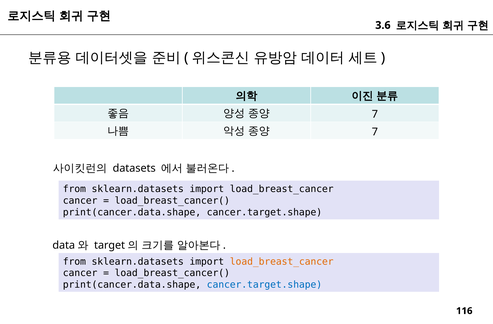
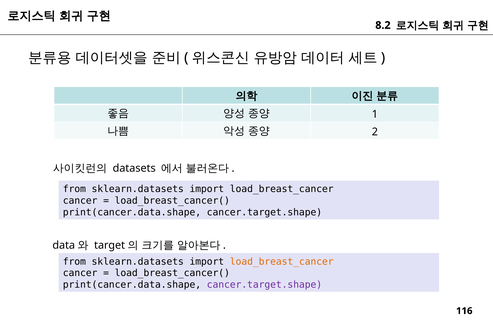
3.6: 3.6 -> 8.2 (383, 25)
7: 7 -> 1 (375, 114)
7: 7 -> 2 (375, 132)
cancer.target.shape colour: blue -> purple (264, 284)
